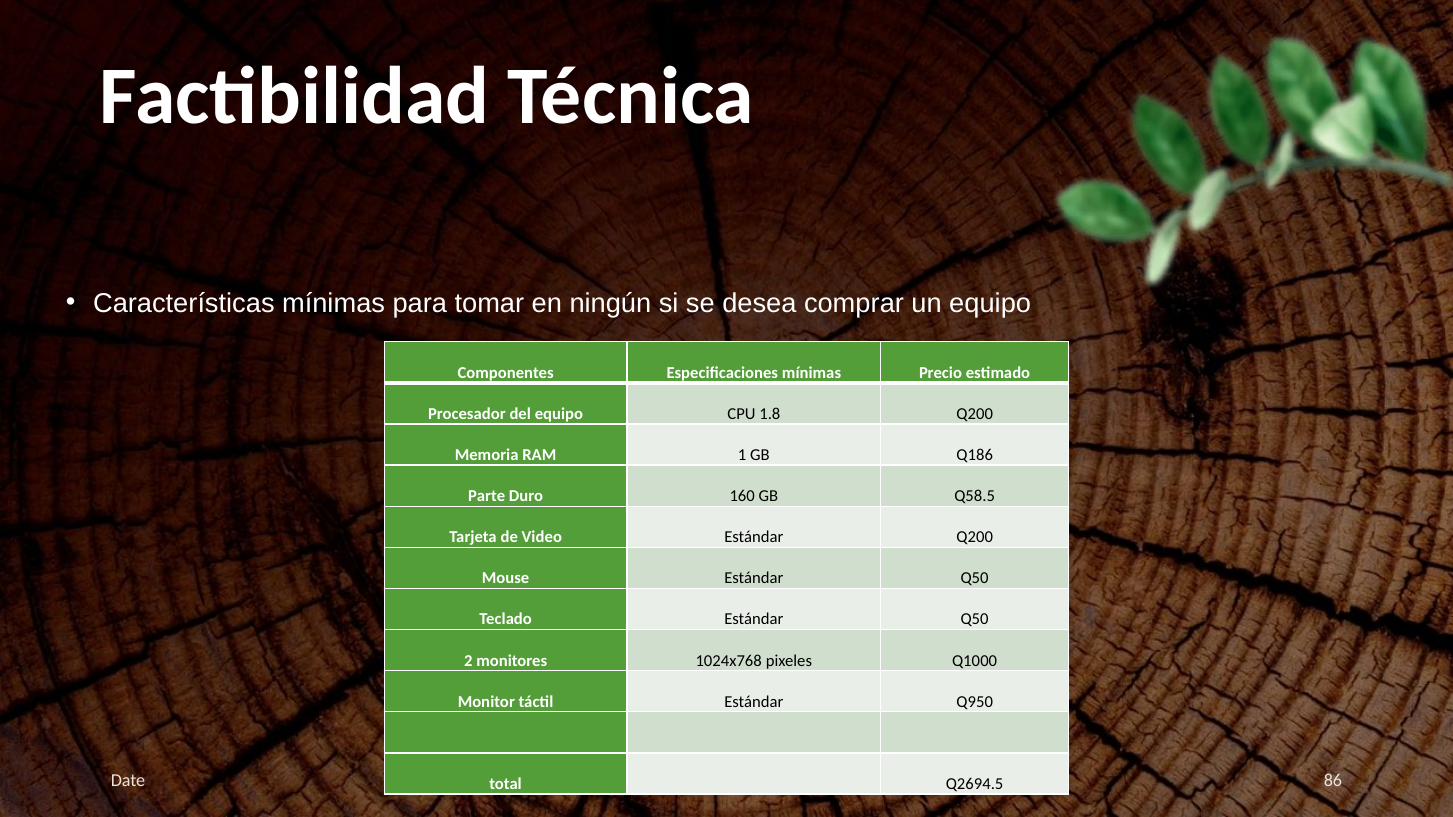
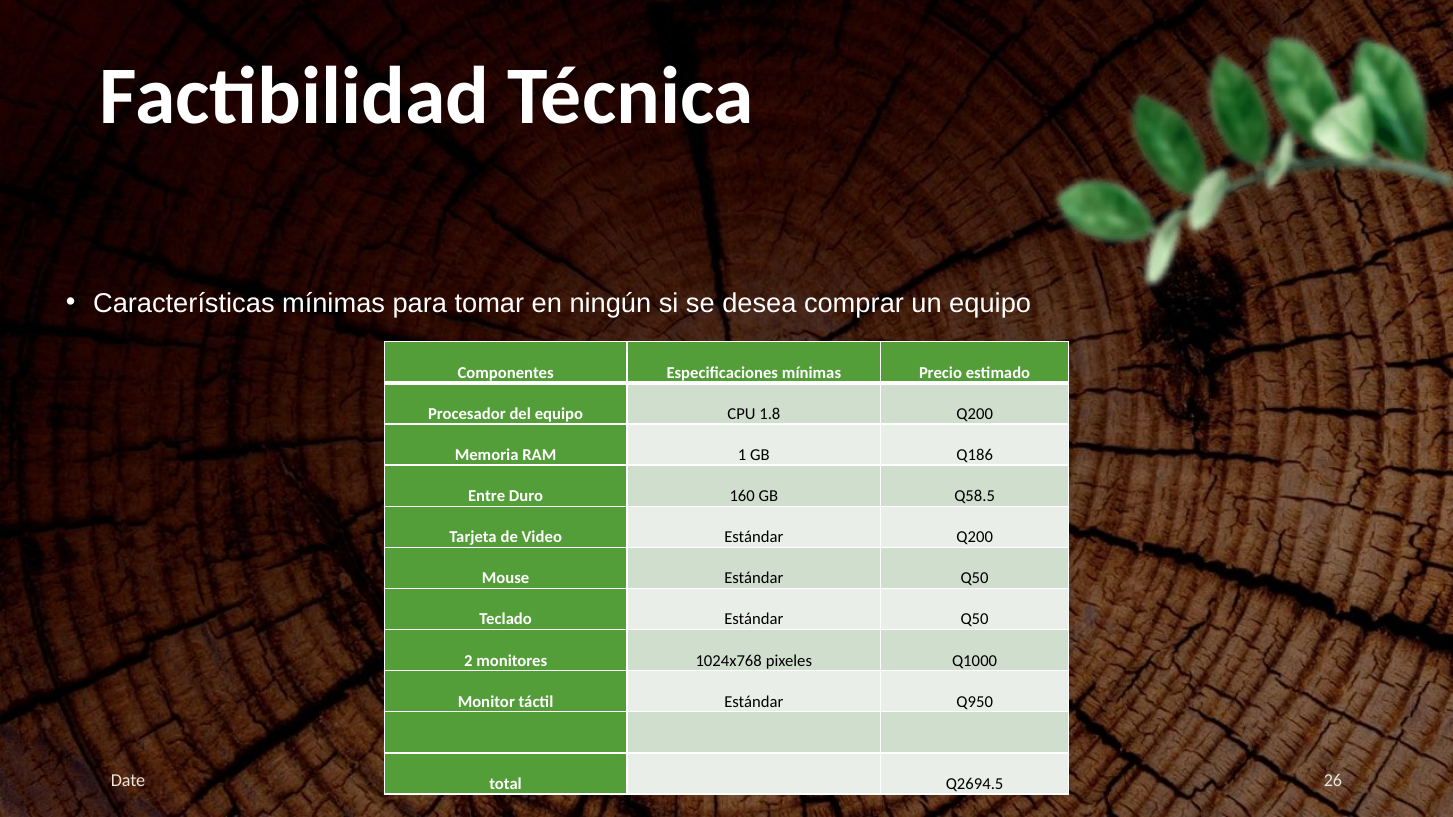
Parte: Parte -> Entre (487, 496)
86: 86 -> 26 (1333, 780)
